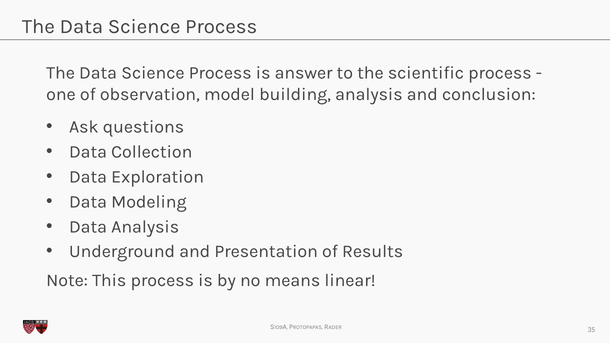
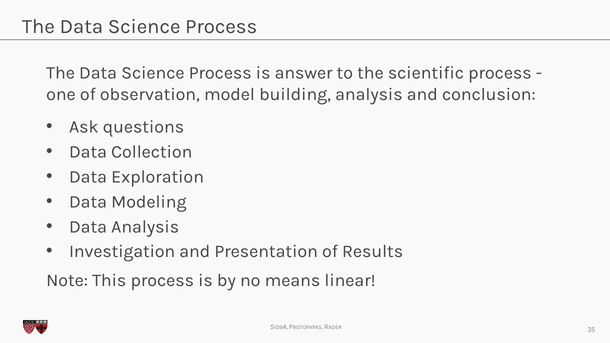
Underground: Underground -> Investigation (122, 252)
